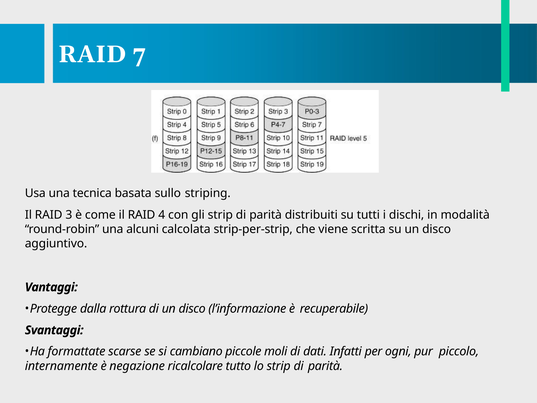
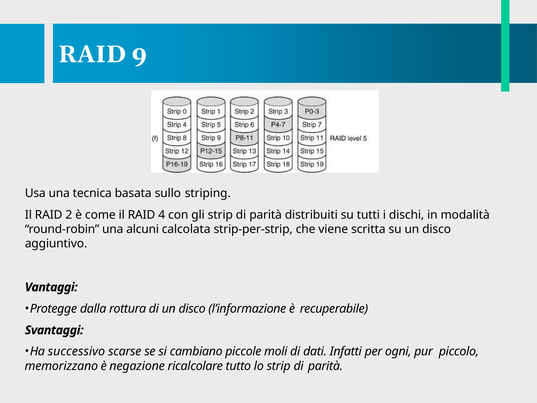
7: 7 -> 9 (139, 54)
3: 3 -> 2 (69, 215)
formattate: formattate -> successivo (76, 351)
internamente: internamente -> memorizzano (61, 366)
